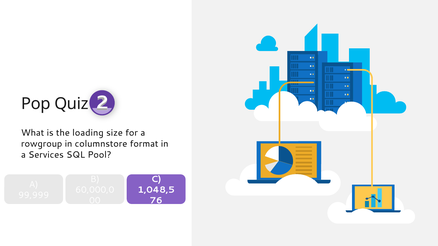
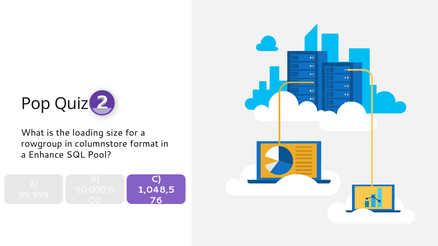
Services: Services -> Enhance (46, 155)
